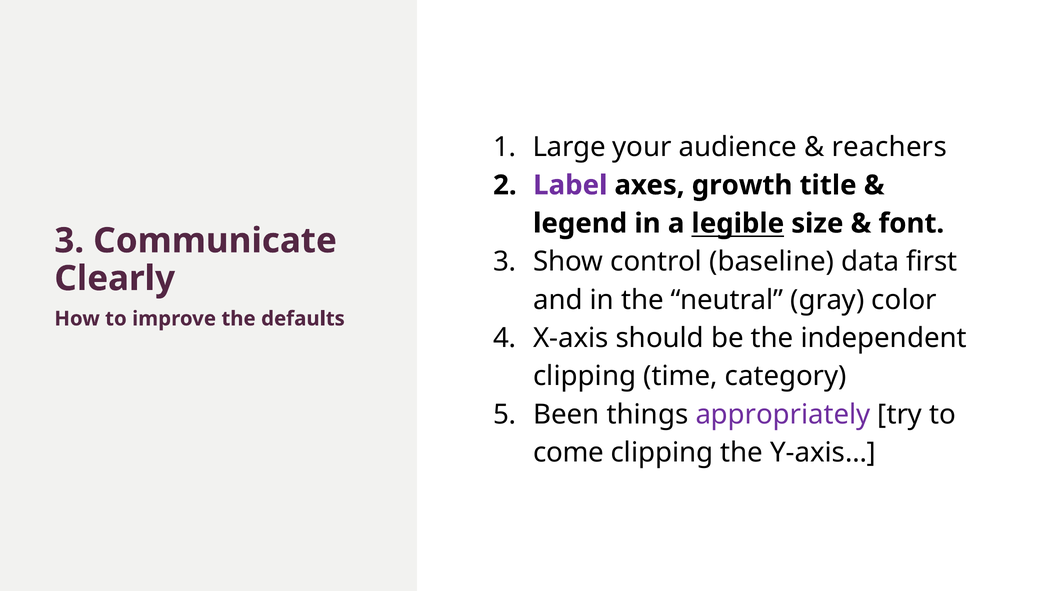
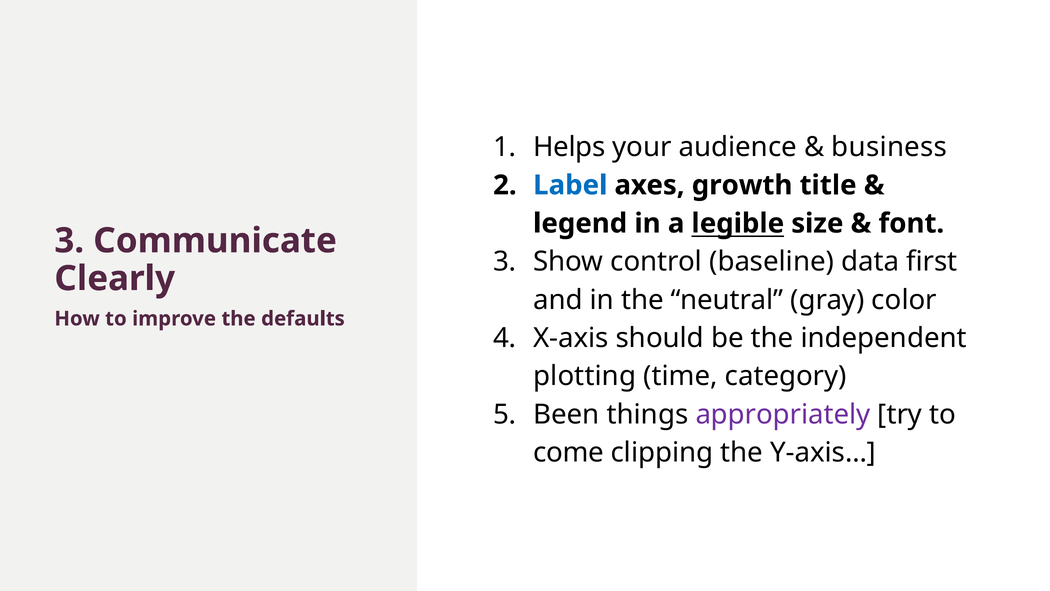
Large: Large -> Helps (569, 147)
reachers: reachers -> business (889, 147)
Label colour: purple -> blue (570, 185)
clipping: clipping -> plotting (585, 376)
